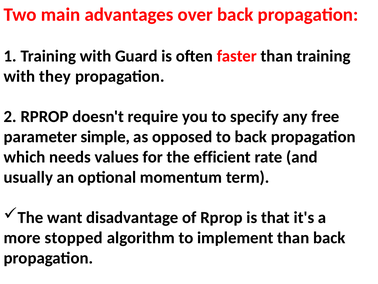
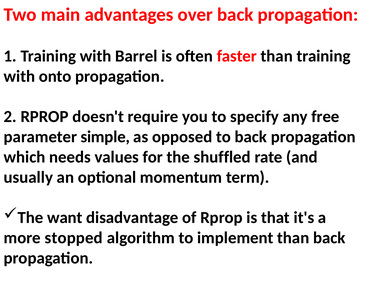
Guard: Guard -> Barrel (136, 56)
they: they -> onto (55, 76)
efficient: efficient -> shuffled (222, 157)
